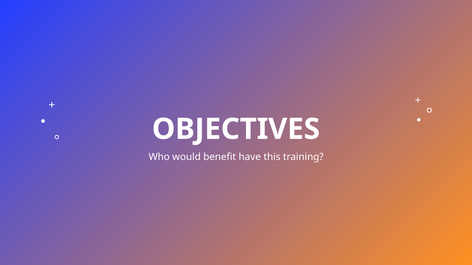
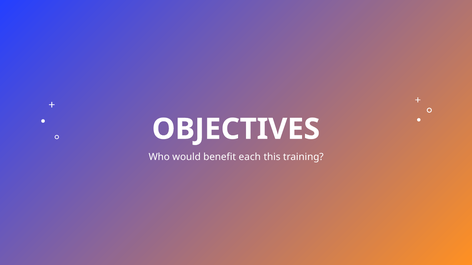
have: have -> each (250, 157)
